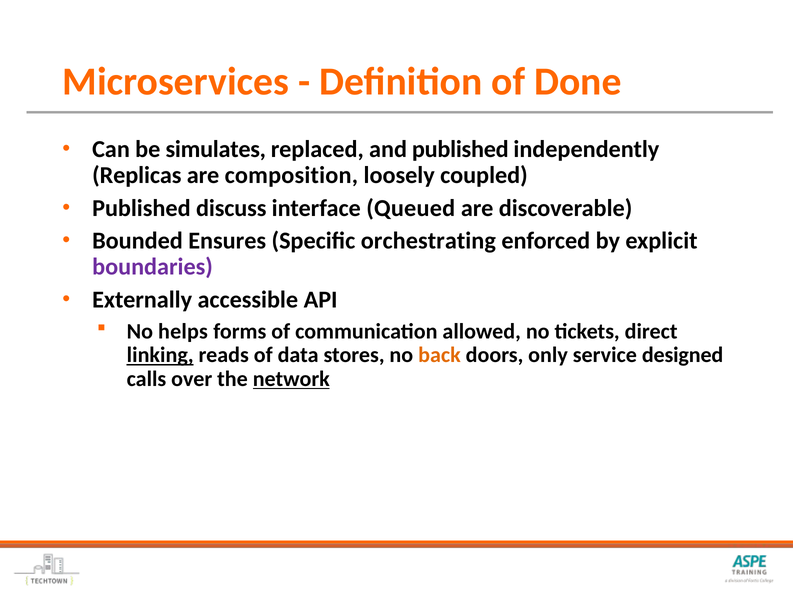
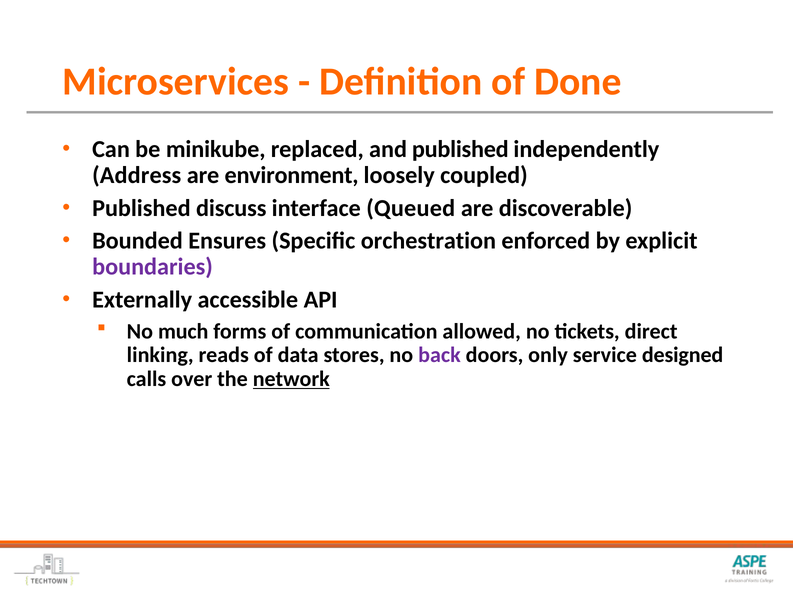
simulates: simulates -> minikube (216, 149)
Replicas: Replicas -> Address (137, 175)
composition: composition -> environment (292, 175)
orchestrating: orchestrating -> orchestration (428, 241)
helps: helps -> much (183, 331)
linking underline: present -> none (160, 355)
back colour: orange -> purple (439, 355)
